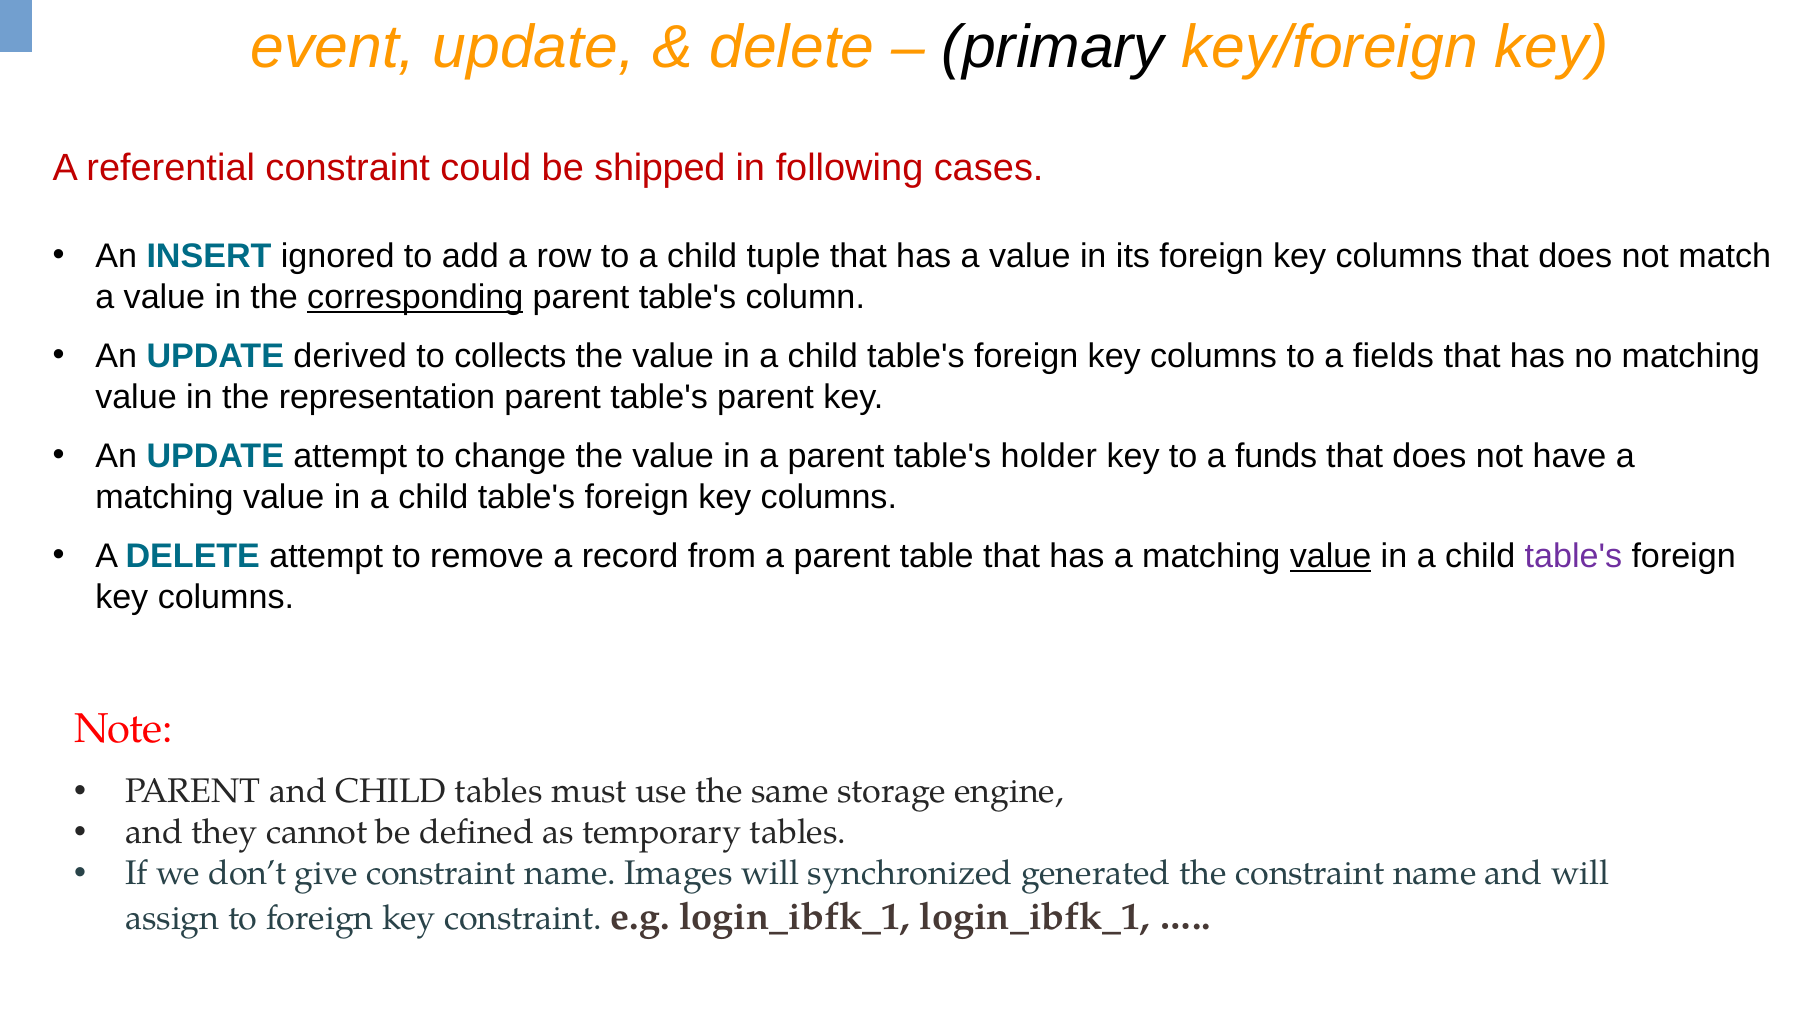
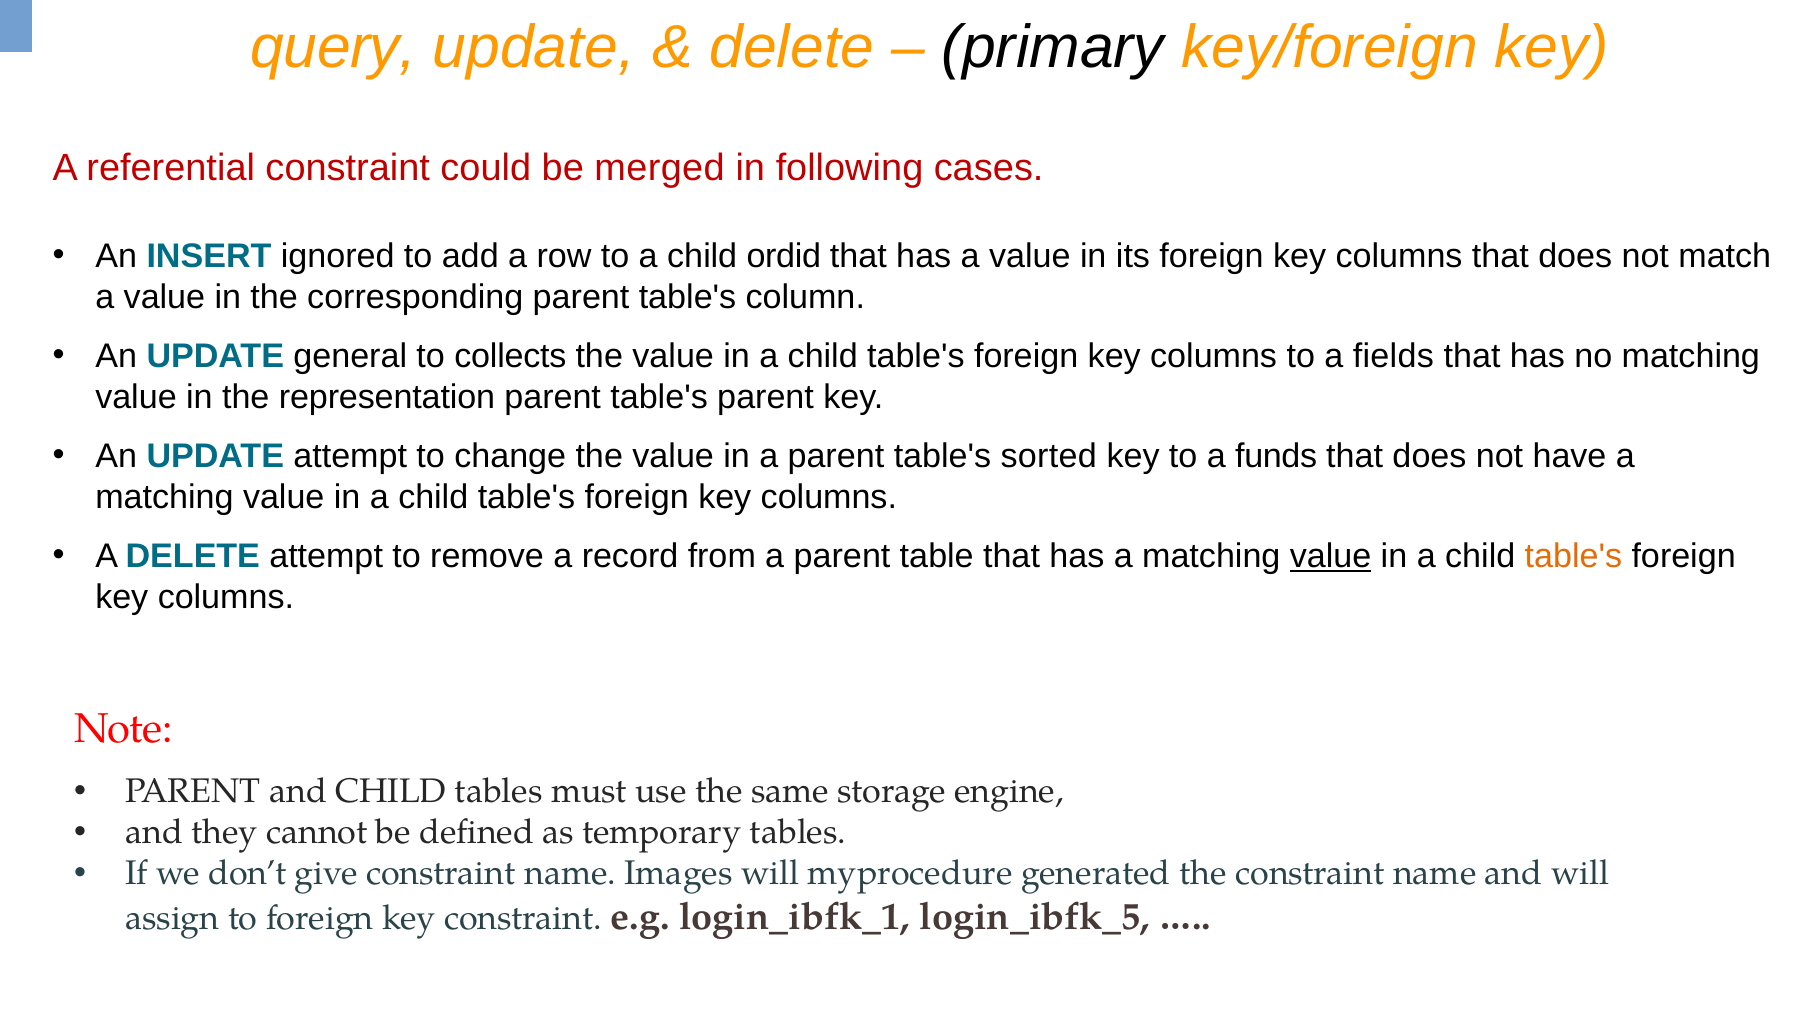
event: event -> query (334, 47)
shipped: shipped -> merged (660, 168)
tuple: tuple -> ordid (784, 256)
corresponding underline: present -> none (415, 297)
derived: derived -> general (350, 356)
holder: holder -> sorted (1049, 456)
table's colour: purple -> orange (1573, 556)
synchronized: synchronized -> myprocedure (910, 874)
login_ibfk_1 login_ibfk_1: login_ibfk_1 -> login_ibfk_5 (1035, 917)
